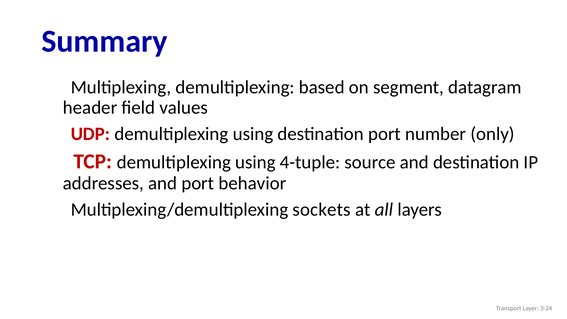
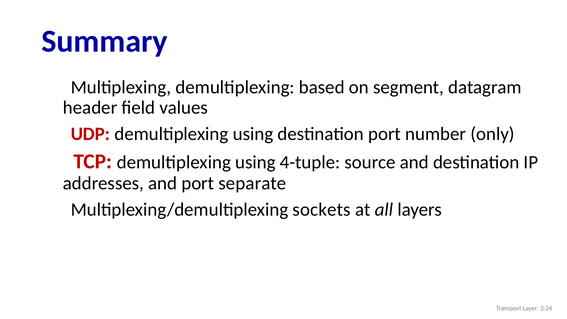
behavior: behavior -> separate (252, 183)
